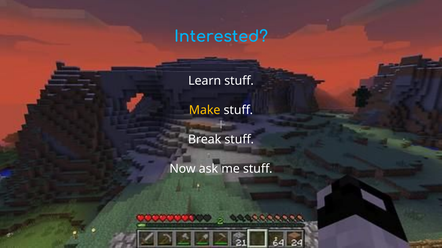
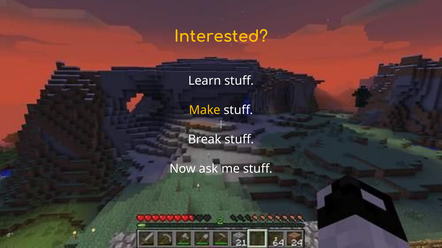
Interested colour: light blue -> yellow (221, 37)
